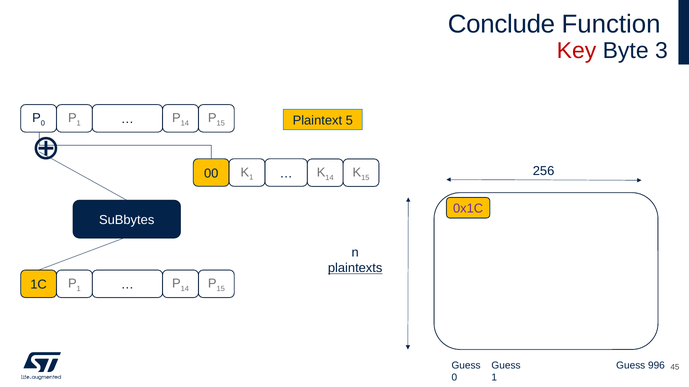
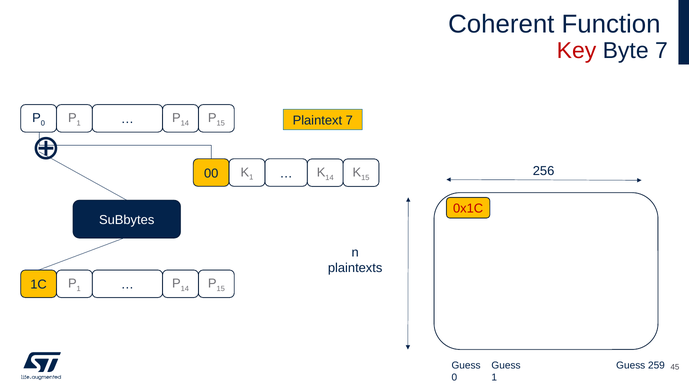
Conclude: Conclude -> Coherent (501, 24)
Byte 3: 3 -> 7 (661, 51)
Plaintext 5: 5 -> 7 (349, 121)
0x1C colour: purple -> red (468, 209)
plaintexts underline: present -> none (355, 269)
996: 996 -> 259 (656, 366)
